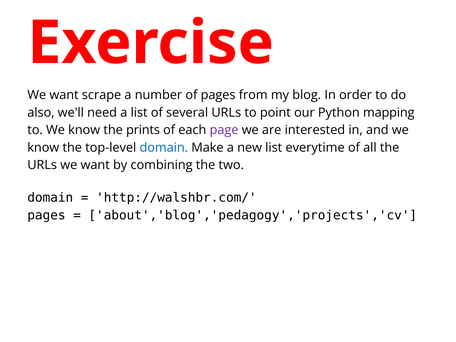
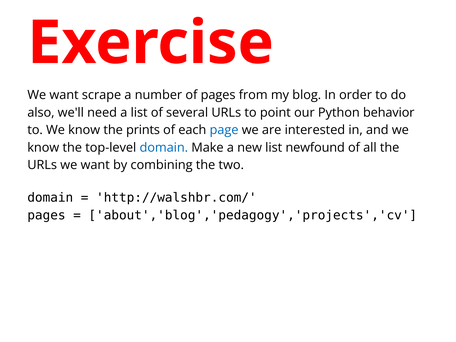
mapping: mapping -> behavior (389, 113)
page colour: purple -> blue (224, 130)
everytime: everytime -> newfound (315, 148)
